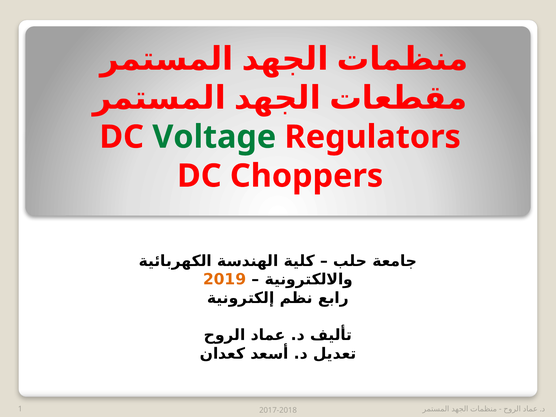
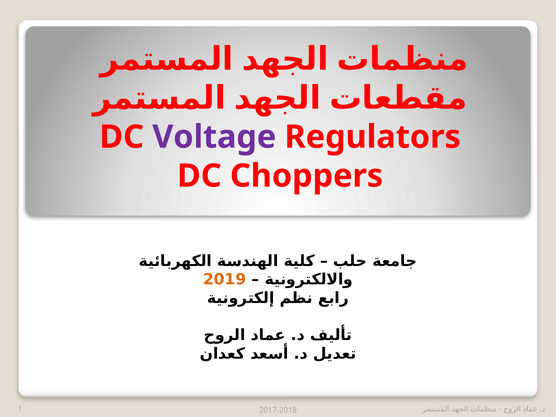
Voltage colour: green -> purple (214, 137)
